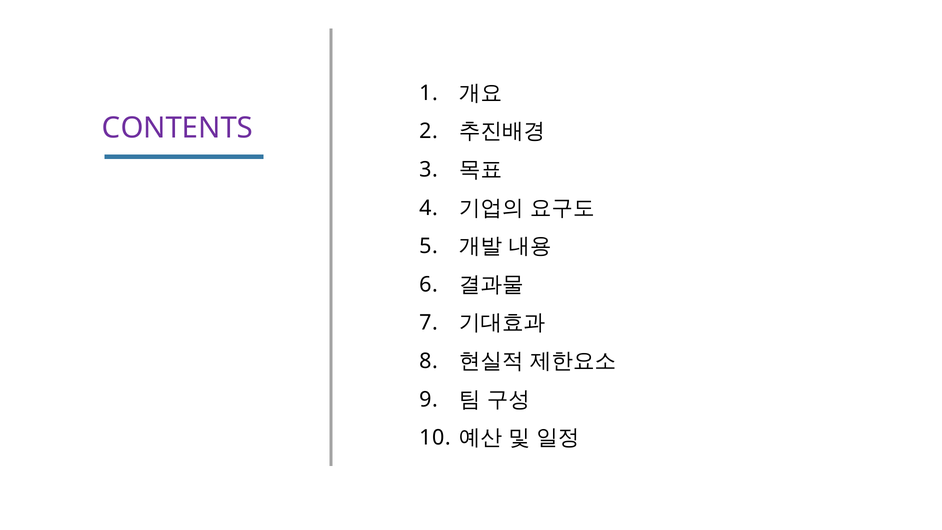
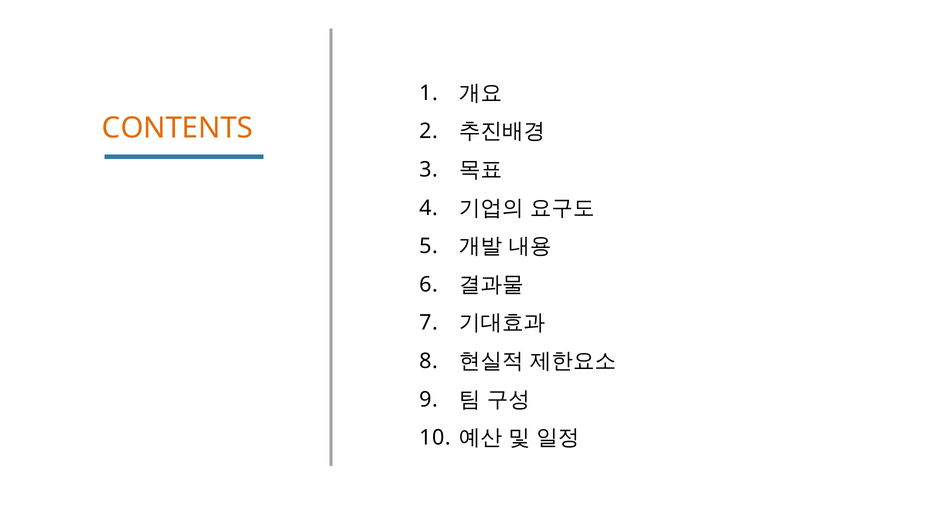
CONTENTS colour: purple -> orange (178, 128)
